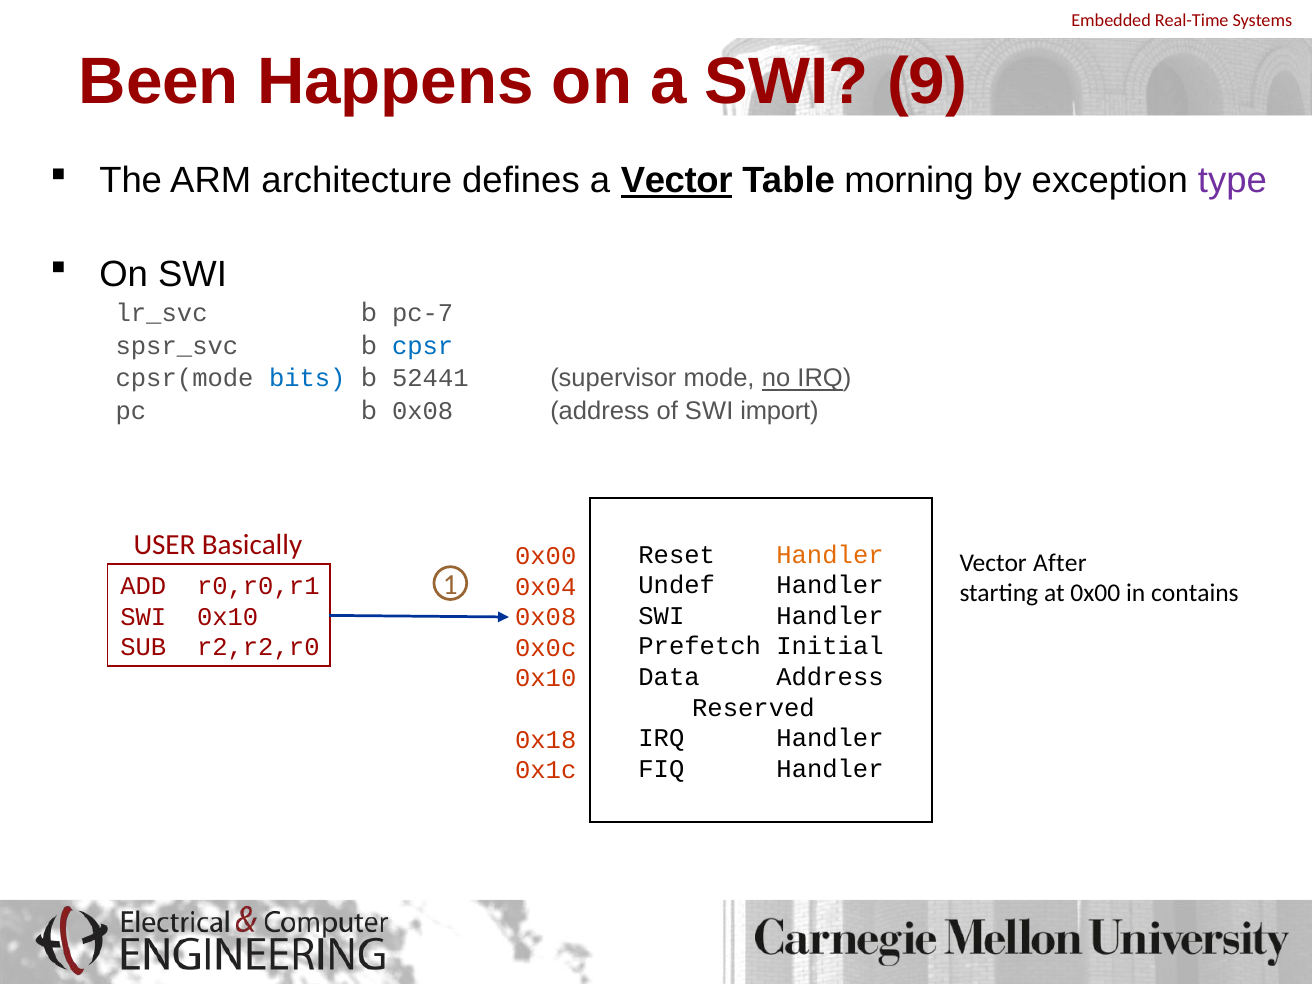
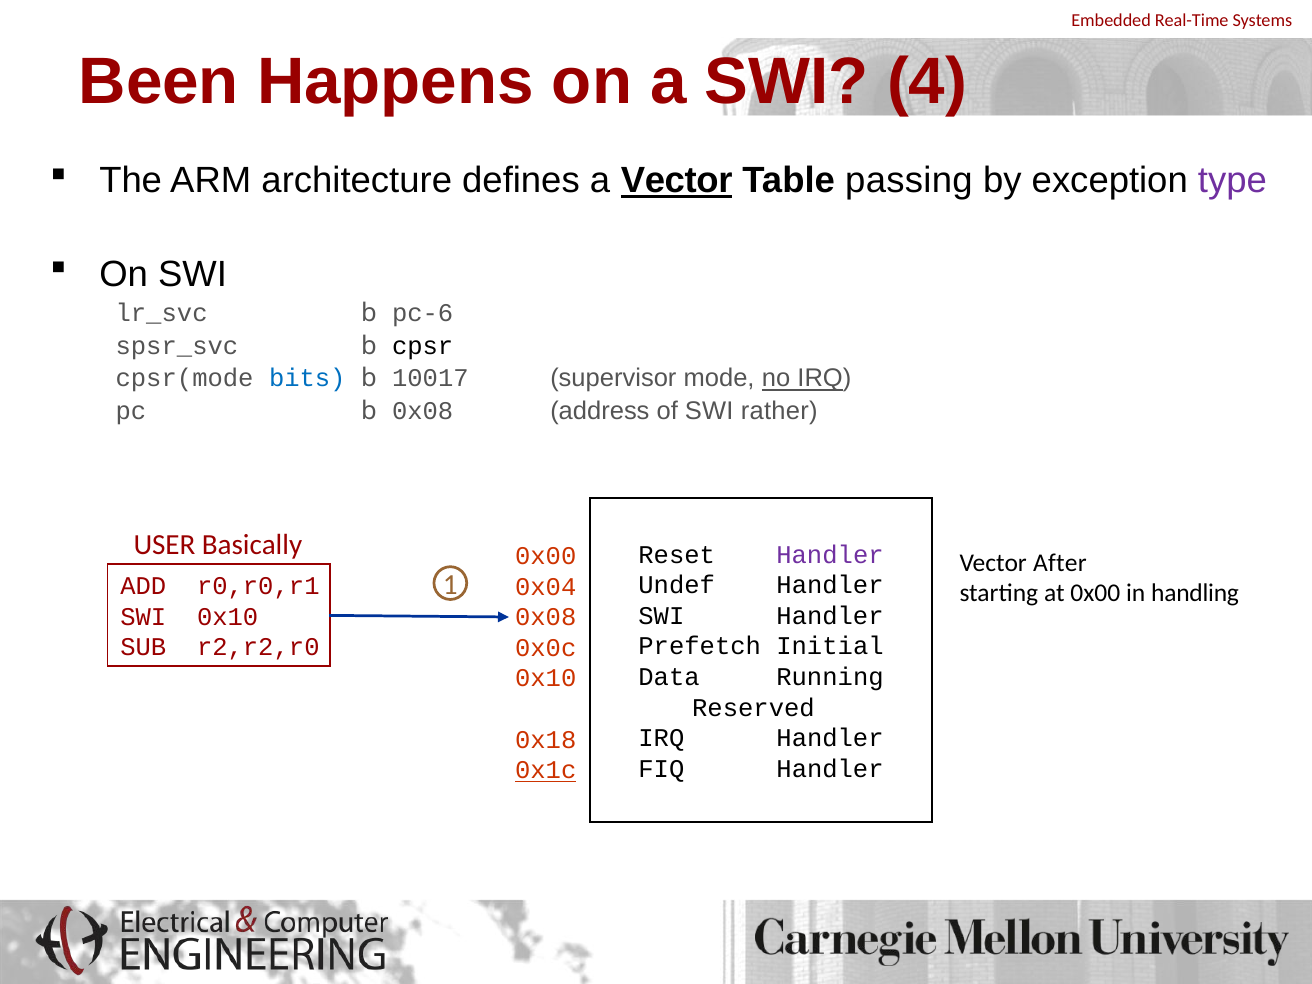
9: 9 -> 4 (927, 82)
morning: morning -> passing (909, 181)
pc-7: pc-7 -> pc-6 (423, 313)
cpsr colour: blue -> black (423, 346)
52441: 52441 -> 10017 (430, 378)
import: import -> rather (779, 411)
Handler colour: orange -> purple (830, 555)
contains: contains -> handling (1195, 593)
Data Address: Address -> Running (830, 677)
0x1c underline: none -> present (546, 770)
